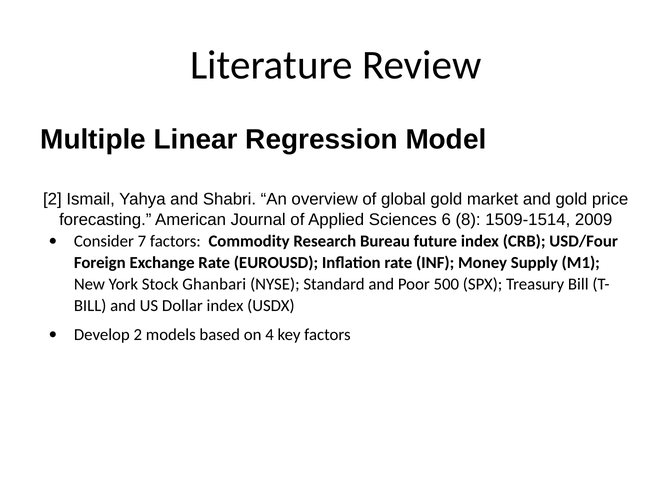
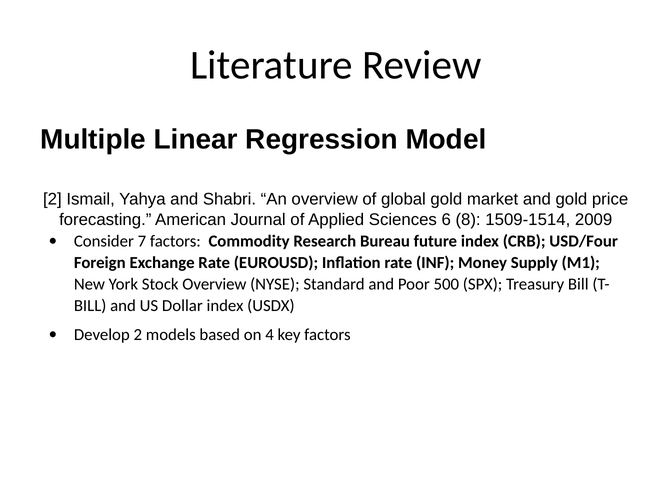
Stock Ghanbari: Ghanbari -> Overview (214, 284)
